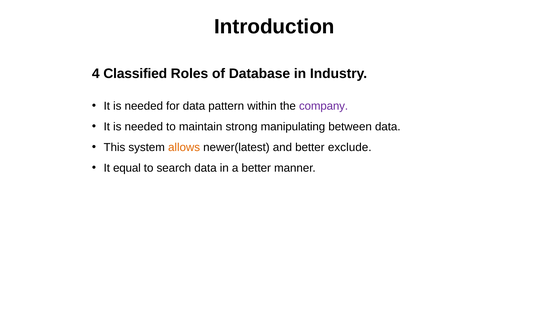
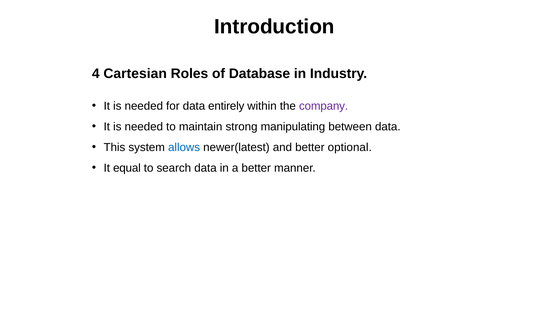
Classified: Classified -> Cartesian (135, 74)
pattern: pattern -> entirely (226, 106)
allows colour: orange -> blue (184, 147)
exclude: exclude -> optional (350, 147)
